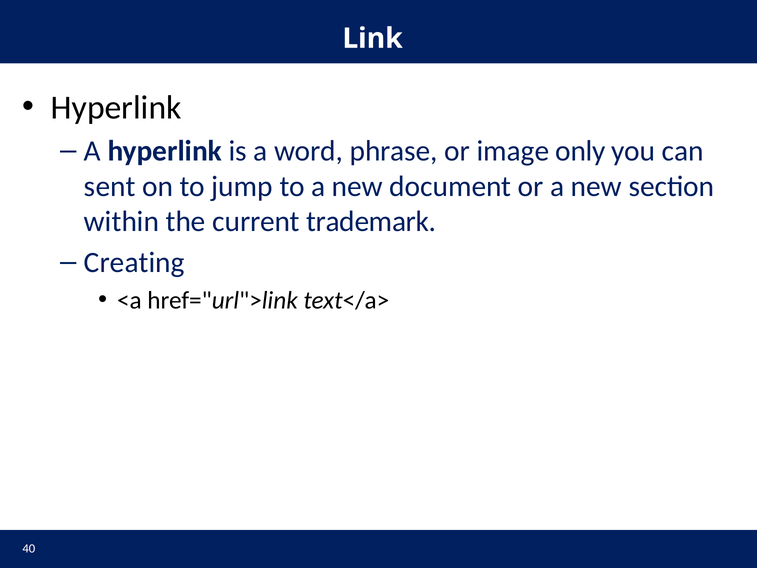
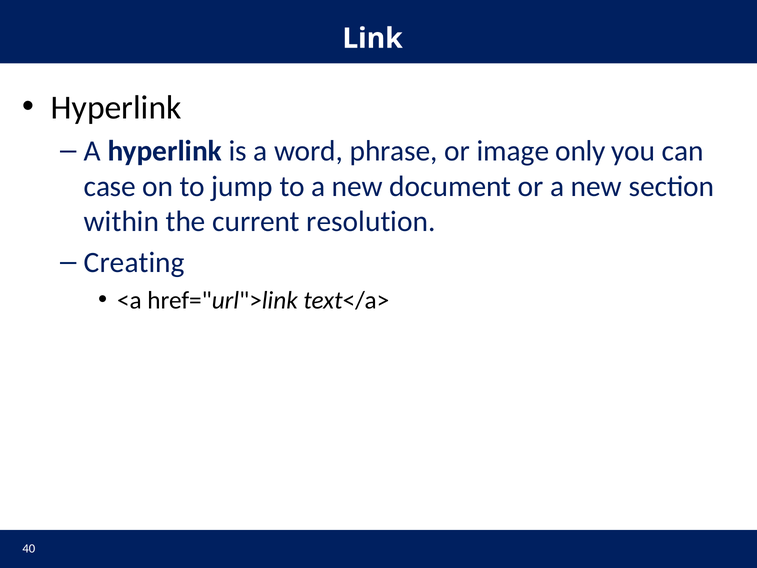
sent: sent -> case (110, 186)
trademark: trademark -> resolution (371, 221)
